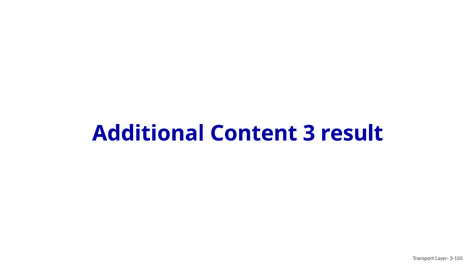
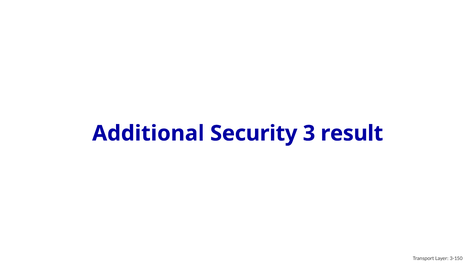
Content: Content -> Security (254, 133)
